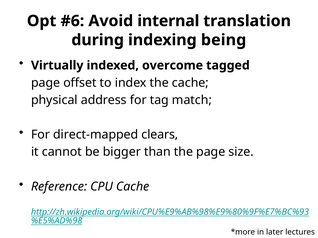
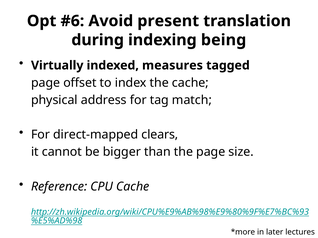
internal: internal -> present (168, 21)
overcome: overcome -> measures (172, 66)
